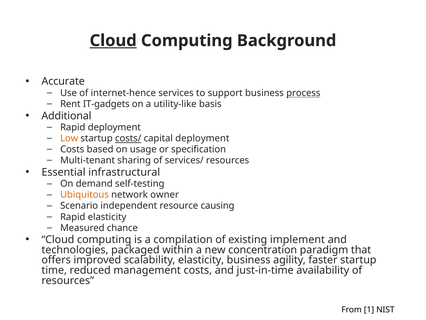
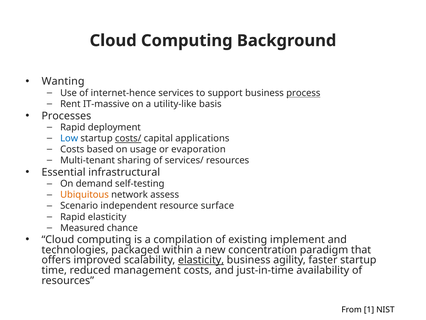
Cloud underline: present -> none (113, 41)
Accurate: Accurate -> Wanting (63, 81)
IT-gadgets: IT-gadgets -> IT-massive (106, 104)
Additional: Additional -> Processes (66, 116)
Low colour: orange -> blue (69, 138)
capital deployment: deployment -> applications (202, 138)
specification: specification -> evaporation (198, 149)
owner: owner -> assess (165, 195)
causing: causing -> surface (217, 206)
elasticity underline: none -> present (201, 260)
